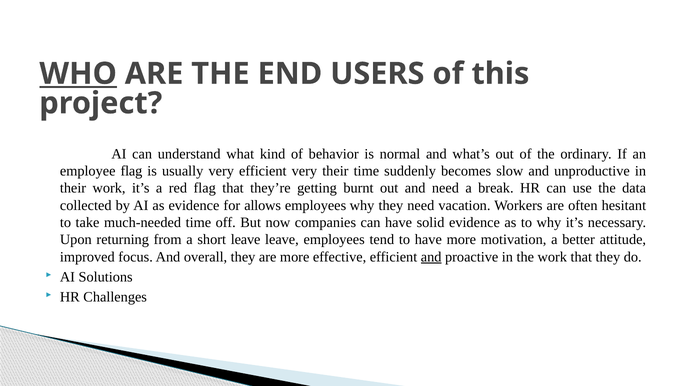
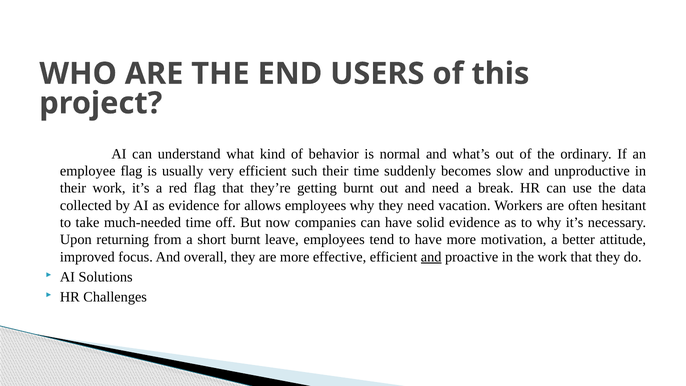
WHO underline: present -> none (78, 74)
efficient very: very -> such (304, 171)
short leave: leave -> burnt (246, 240)
